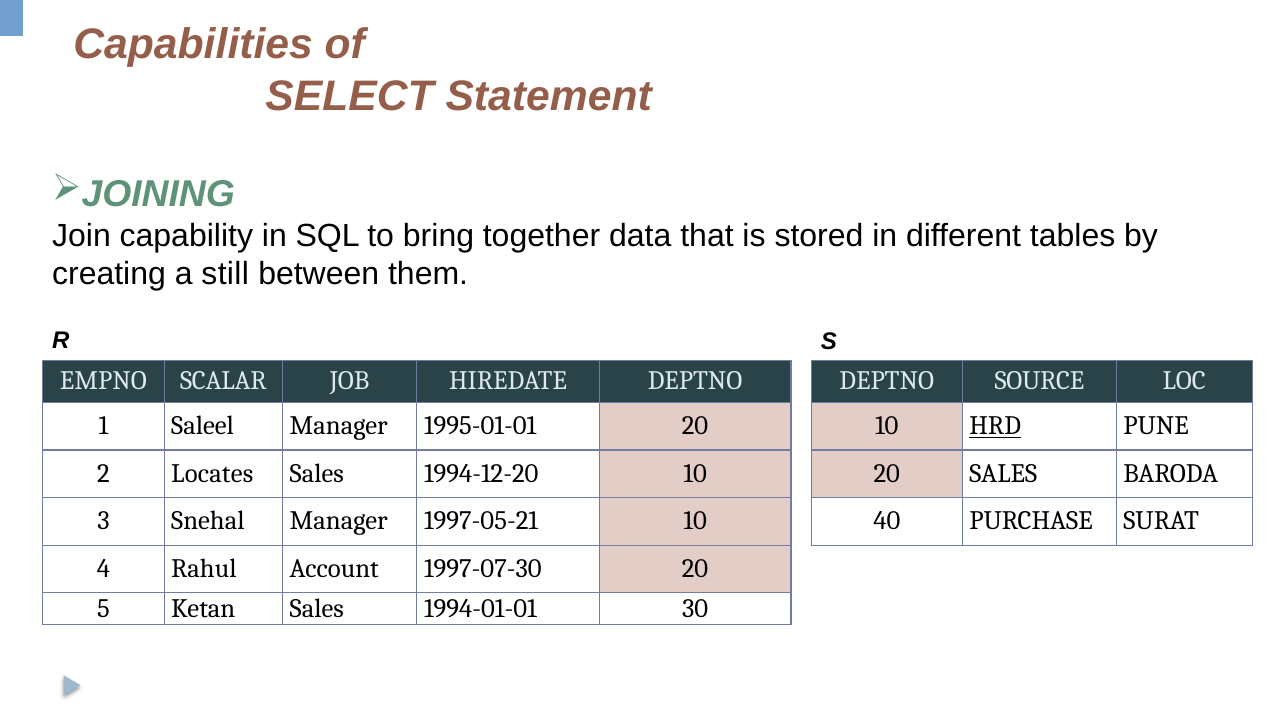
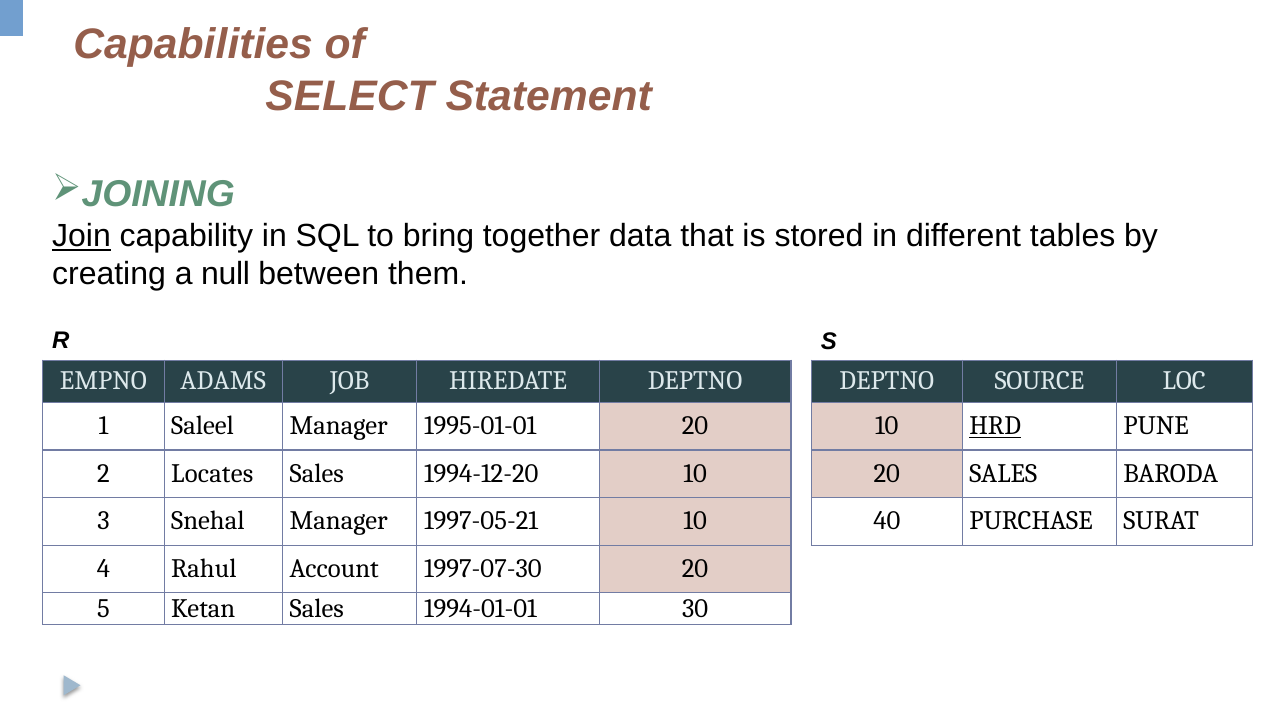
Join underline: none -> present (81, 236)
still: still -> null (226, 274)
SCALAR: SCALAR -> ADAMS (223, 381)
